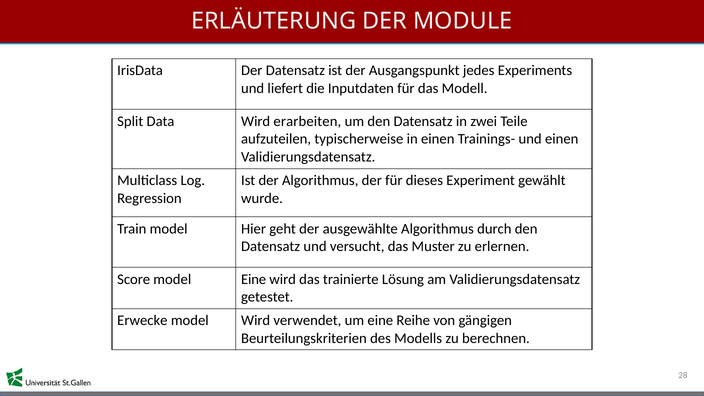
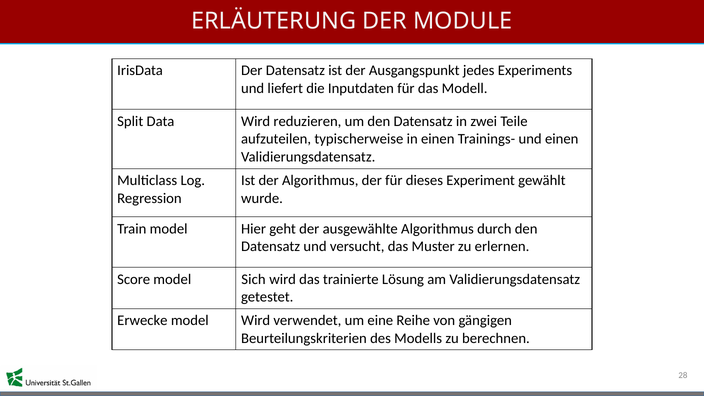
erarbeiten: erarbeiten -> reduzieren (307, 121)
model Eine: Eine -> Sich (253, 279)
